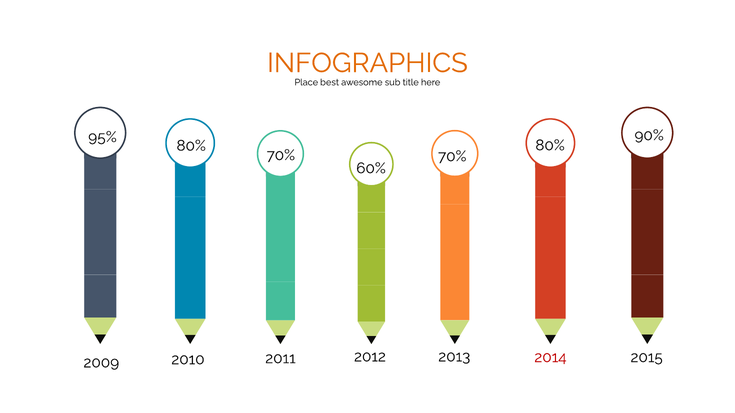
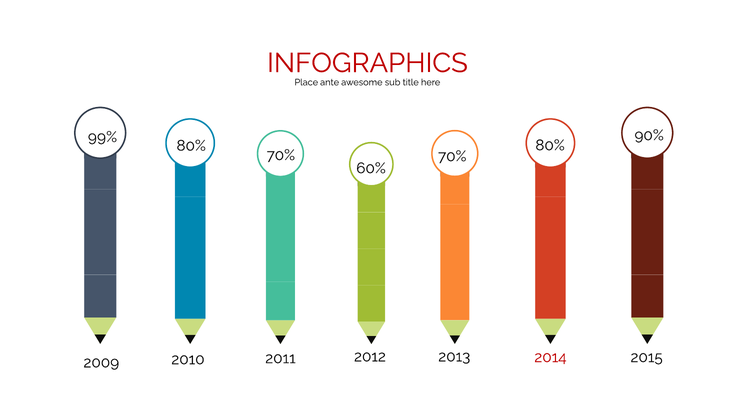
INFOGRAPHICS colour: orange -> red (367, 63)
best: best -> ante (330, 82)
95%: 95% -> 99% (102, 137)
